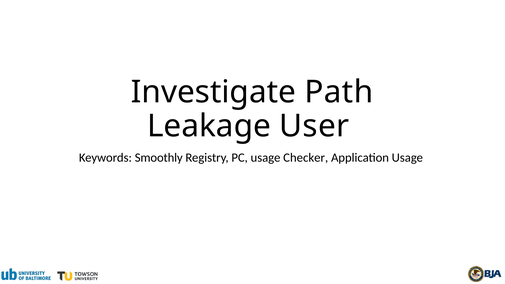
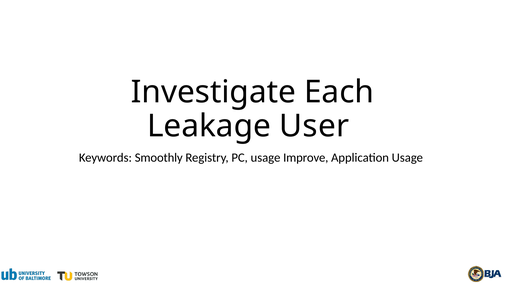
Path: Path -> Each (339, 92)
Checker: Checker -> Improve (306, 158)
